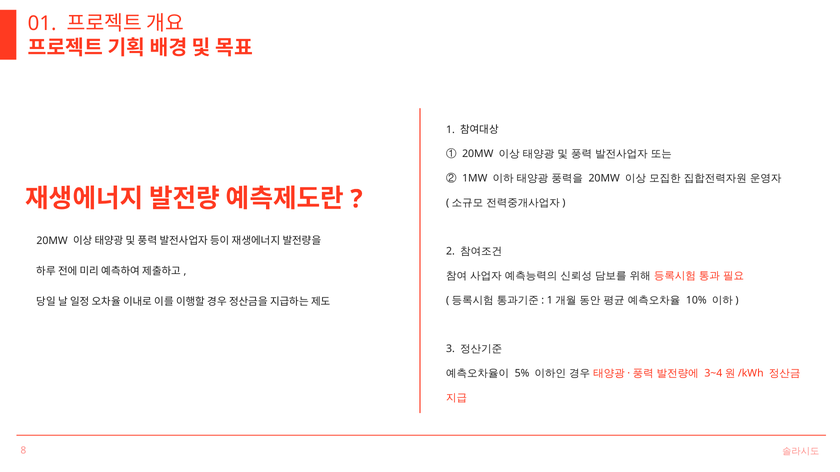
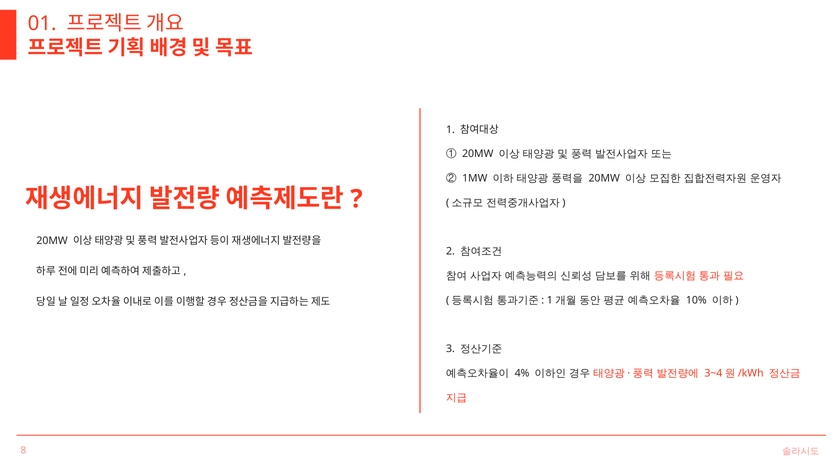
5%: 5% -> 4% (522, 374)
